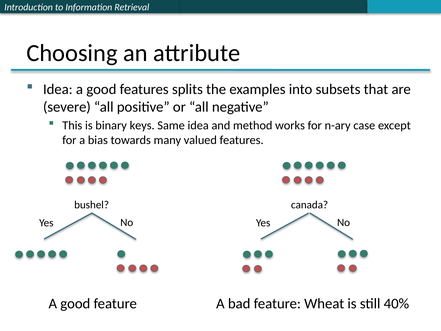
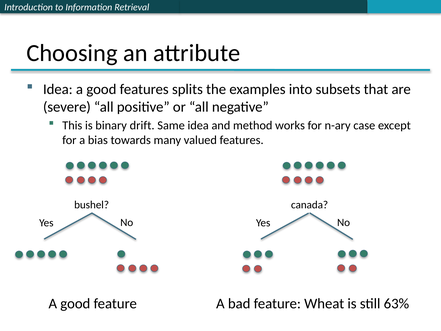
keys: keys -> drift (142, 125)
40%: 40% -> 63% (396, 303)
